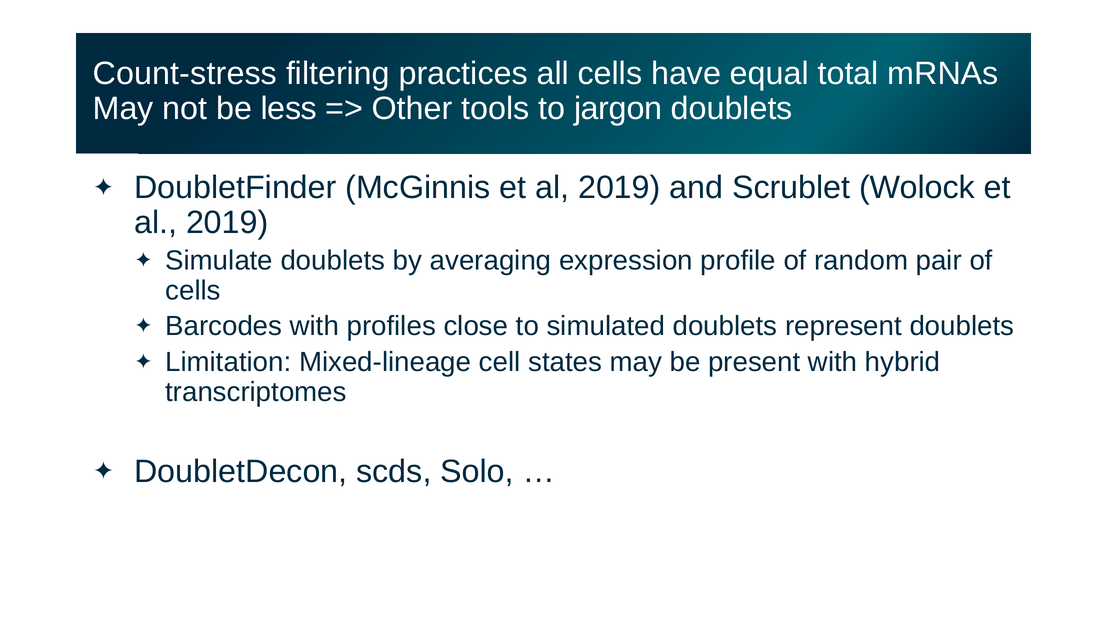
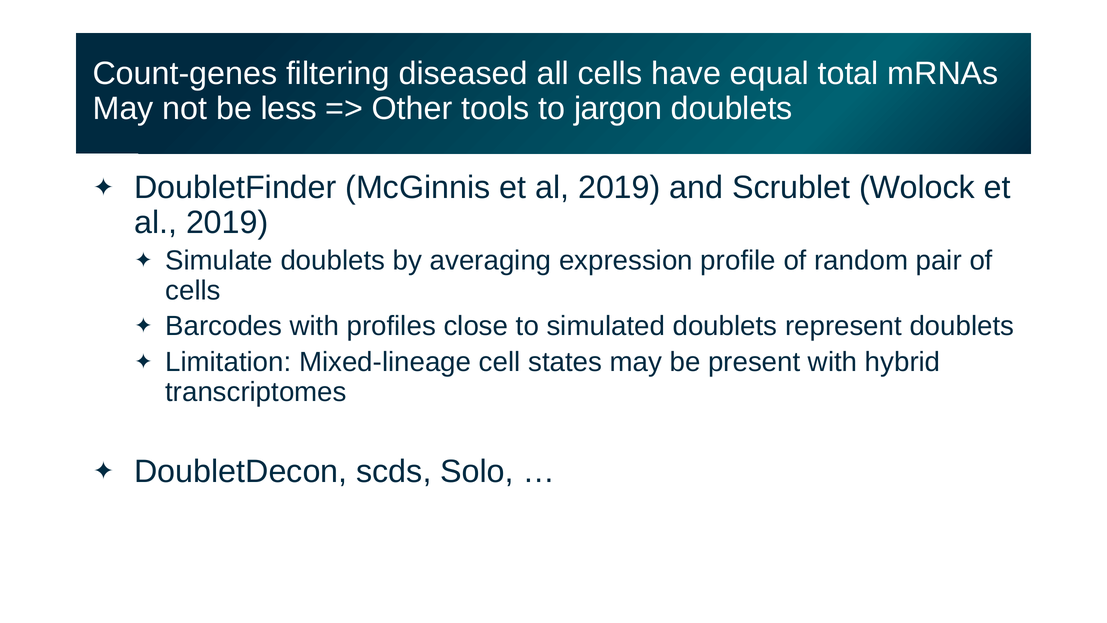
Count-stress: Count-stress -> Count-genes (185, 74)
practices: practices -> diseased (463, 74)
